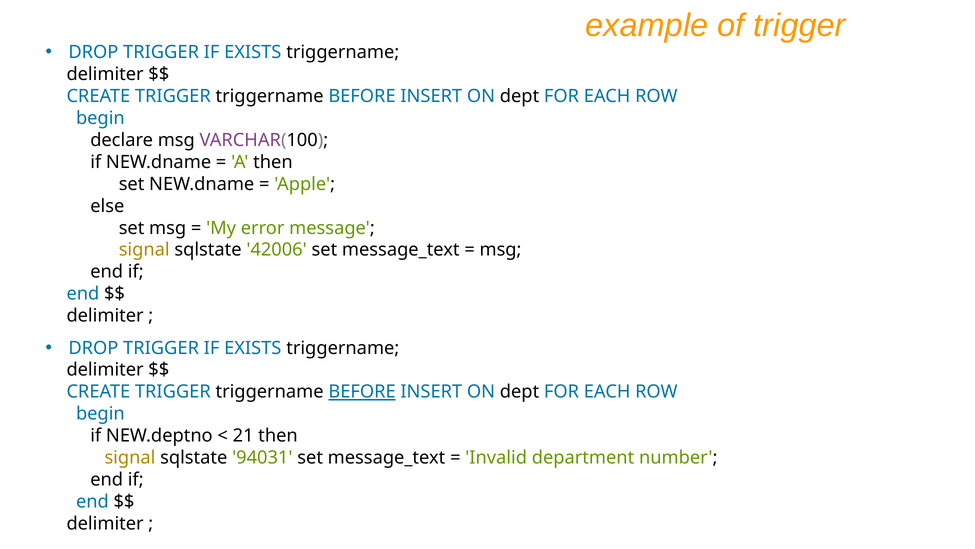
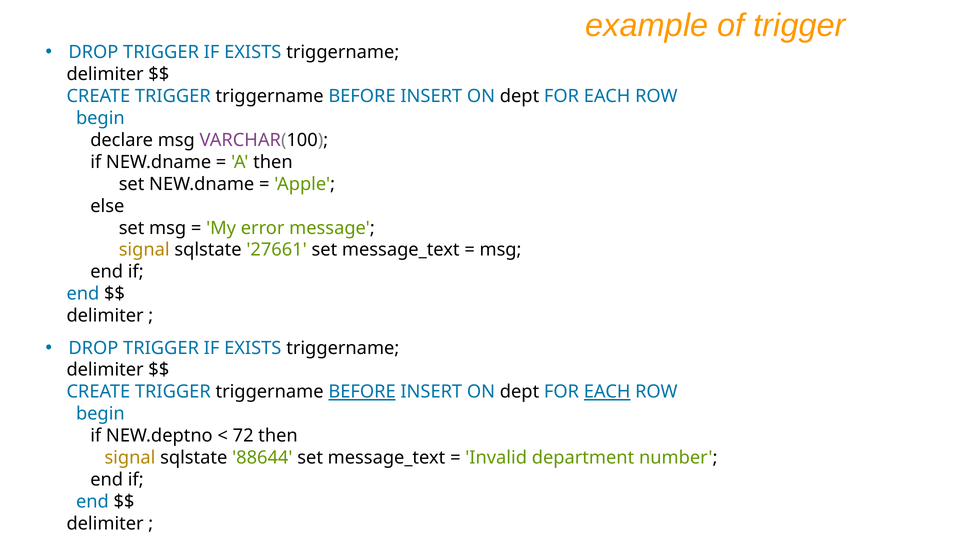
42006: 42006 -> 27661 (277, 250)
EACH underline: none -> present (607, 391)
21: 21 -> 72 (243, 435)
94031: 94031 -> 88644 (262, 457)
